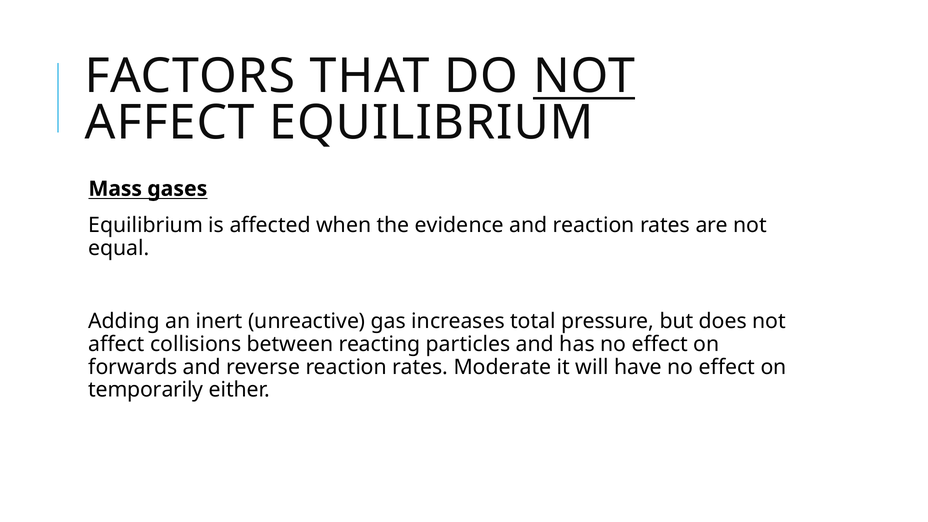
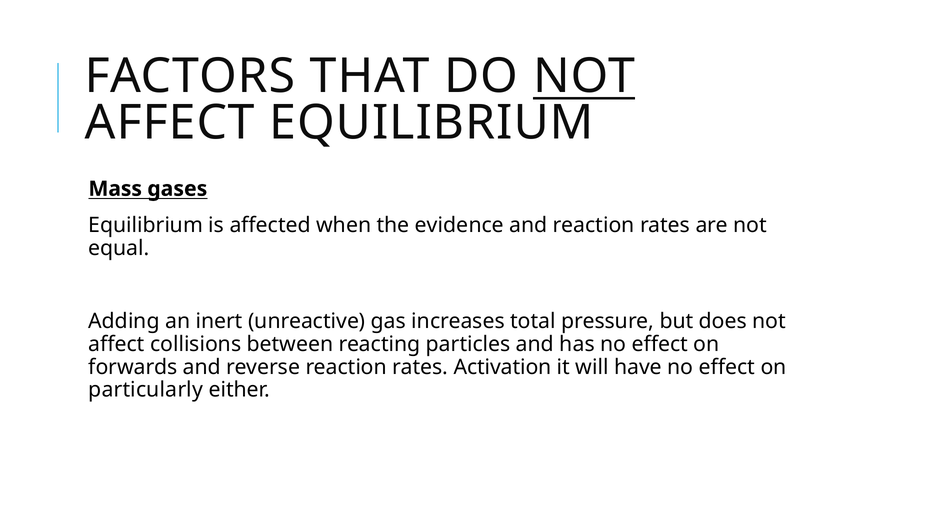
Moderate: Moderate -> Activation (503, 367)
temporarily: temporarily -> particularly (146, 390)
